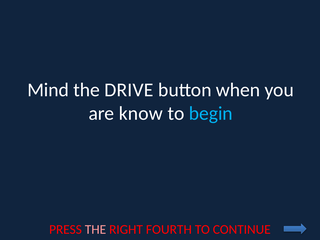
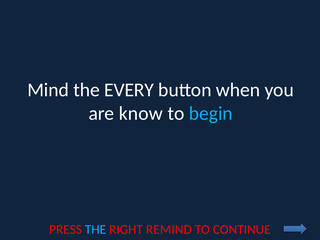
DRIVE: DRIVE -> EVERY (129, 90)
THE colour: pink -> light blue (95, 229)
FOURTH: FOURTH -> REMIND (169, 229)
